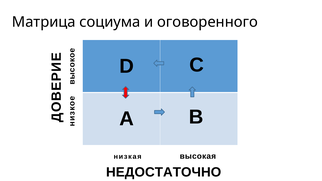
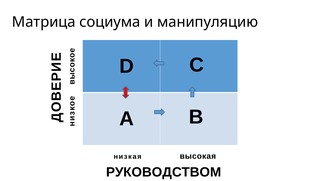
оговоренного: оговоренного -> манипуляцию (208, 22)
НЕДОСТАТОЧНО: НЕДОСТАТОЧНО -> РУКОВОДСТВОМ (164, 172)
